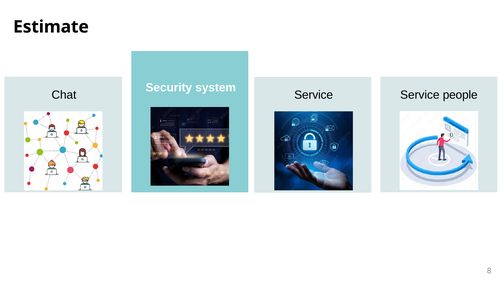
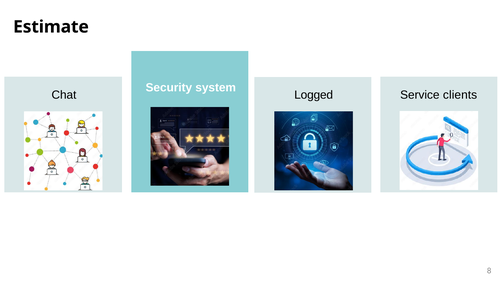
Service: Service -> Logged (314, 95)
people: people -> clients (460, 95)
